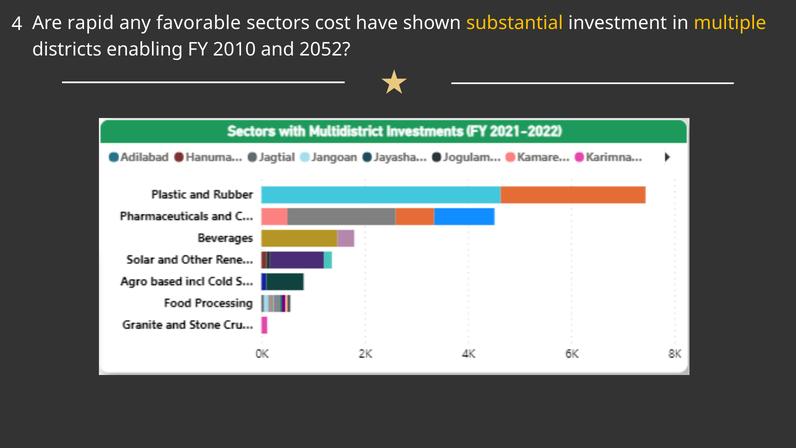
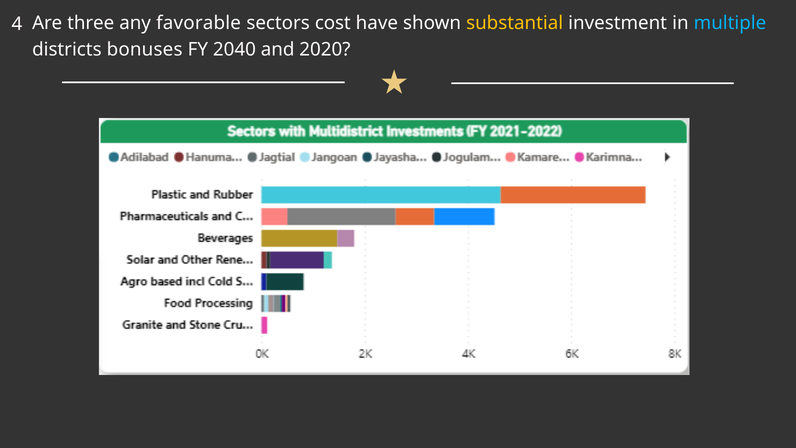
rapid: rapid -> three (91, 23)
multiple colour: yellow -> light blue (730, 23)
enabling: enabling -> bonuses (145, 49)
2010: 2010 -> 2040 (234, 49)
2052: 2052 -> 2020 (325, 49)
